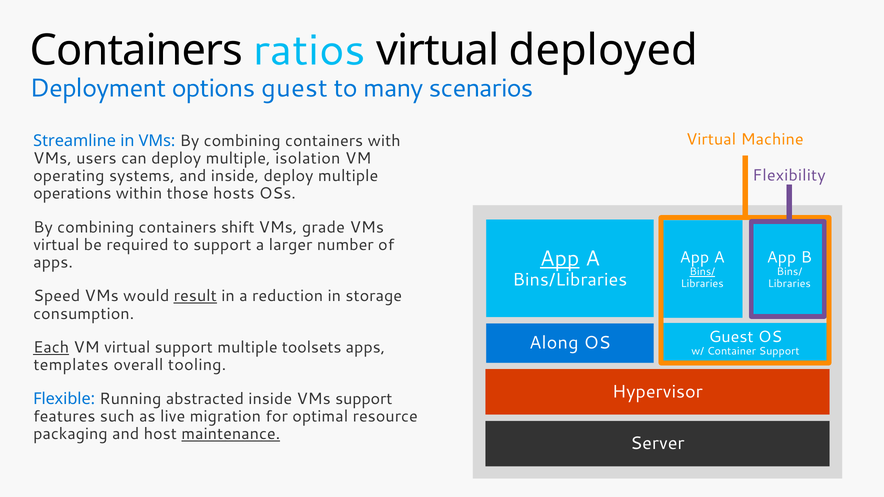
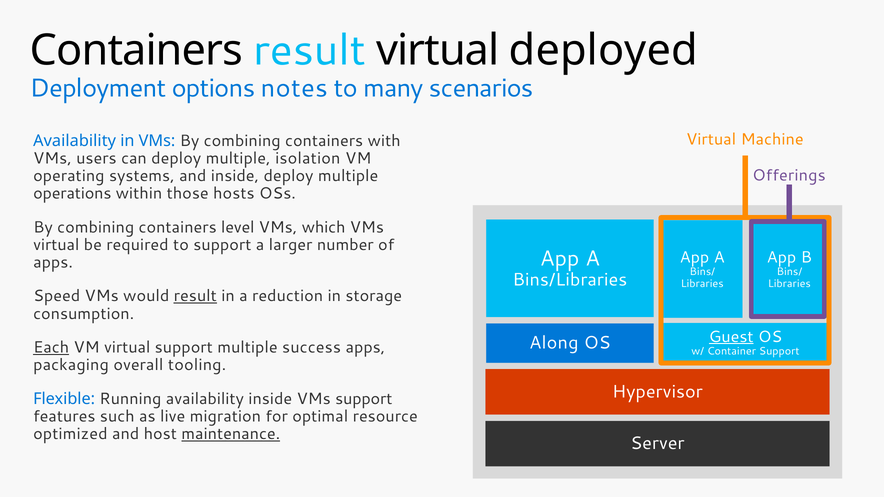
Containers ratios: ratios -> result (310, 51)
options guest: guest -> notes (294, 88)
Streamline: Streamline -> Availability (75, 141)
Flexibility: Flexibility -> Offerings (789, 176)
shift: shift -> level (238, 227)
grade: grade -> which (324, 227)
App underline: present -> none (560, 259)
Bins/ underline: present -> none (702, 272)
Guest underline: none -> present (731, 337)
toolsets: toolsets -> success (312, 348)
templates: templates -> packaging (71, 365)
Running abstracted: abstracted -> availability (205, 399)
packaging: packaging -> optimized (70, 434)
